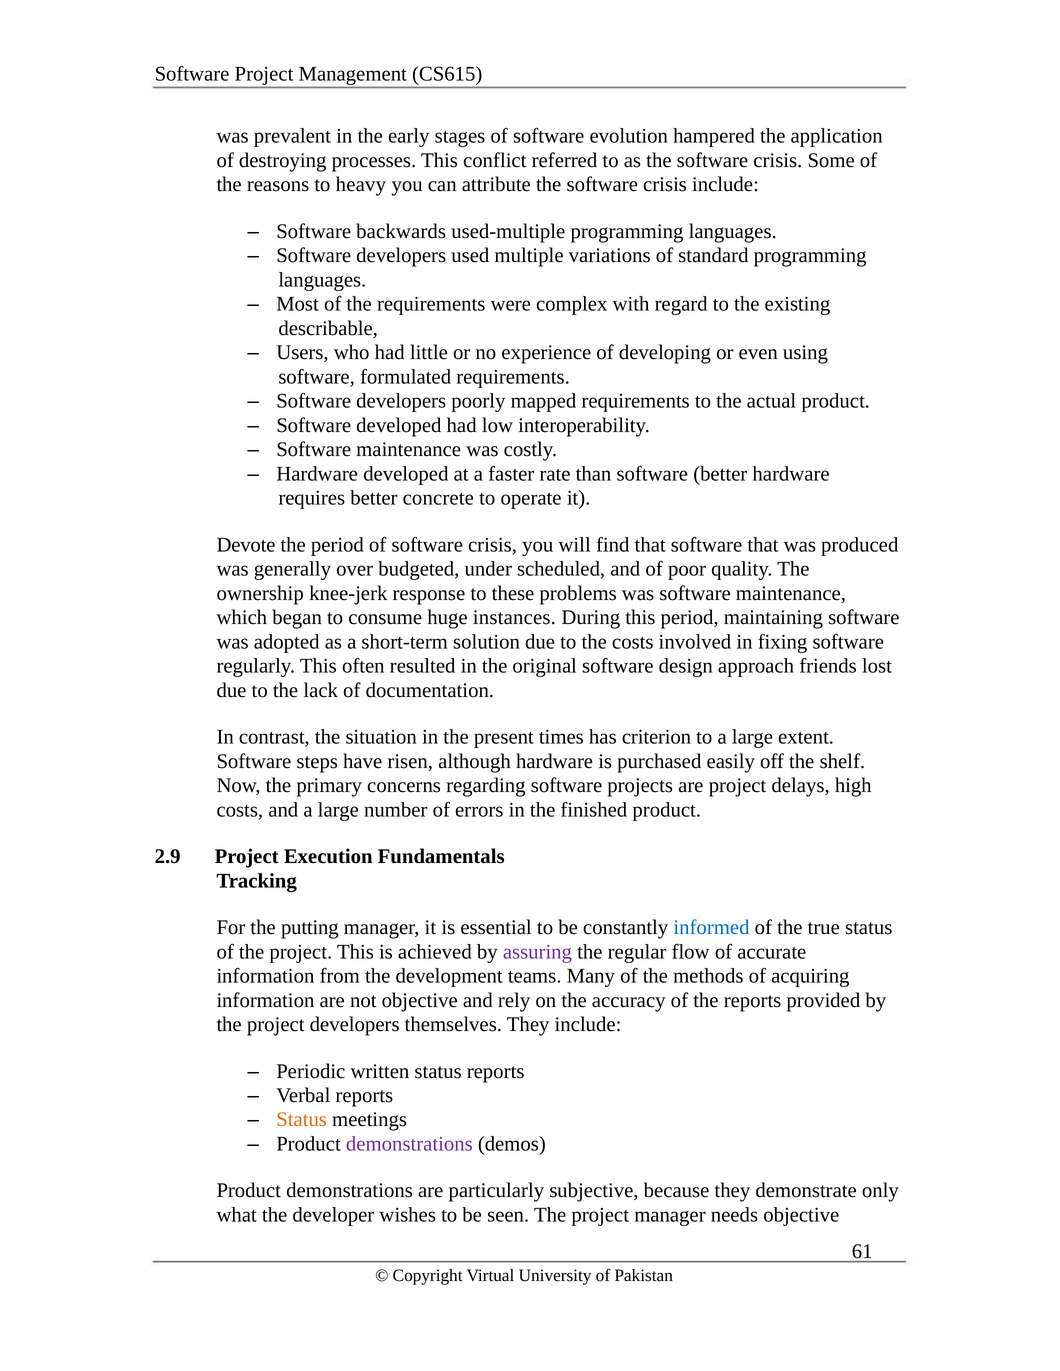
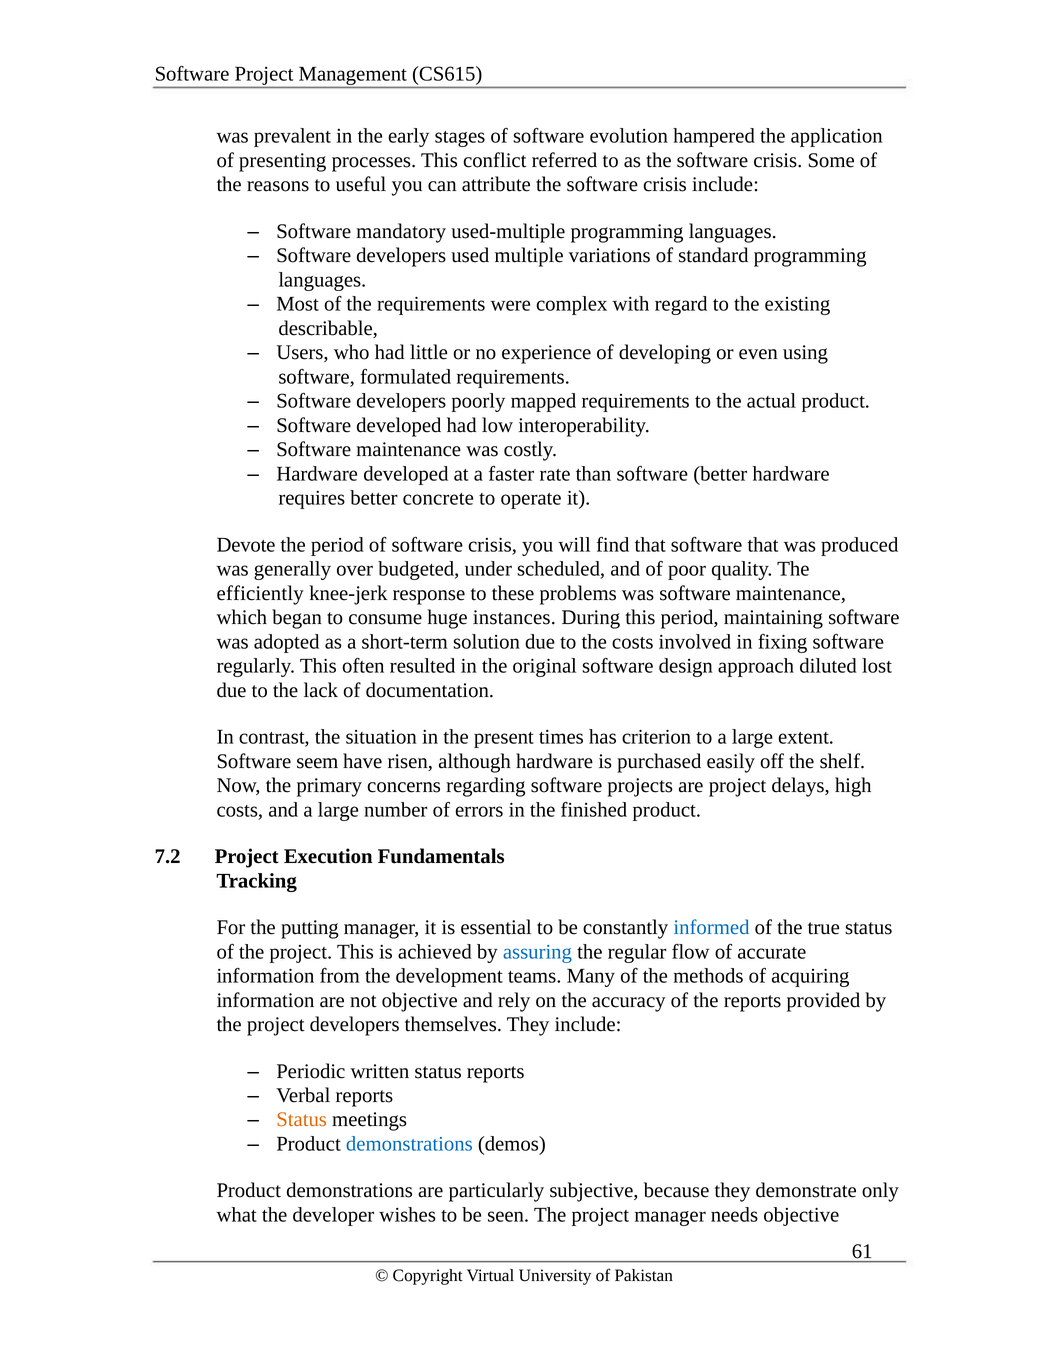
destroying: destroying -> presenting (283, 160)
heavy: heavy -> useful (361, 185)
backwards: backwards -> mandatory (401, 231)
ownership: ownership -> efficiently (260, 594)
friends: friends -> diluted (828, 666)
steps: steps -> seem (317, 762)
2.9: 2.9 -> 7.2 (168, 857)
assuring colour: purple -> blue (537, 952)
demonstrations colour: purple -> blue (409, 1145)
